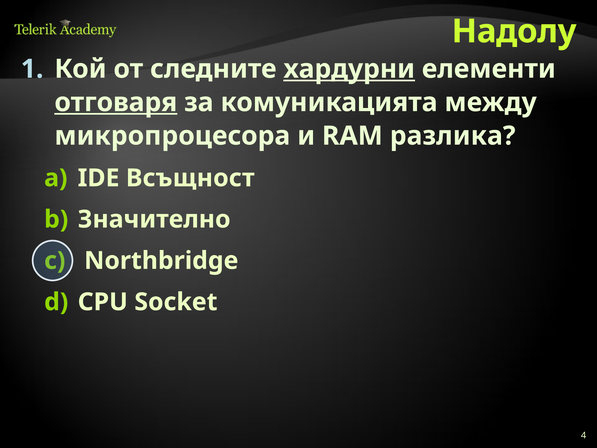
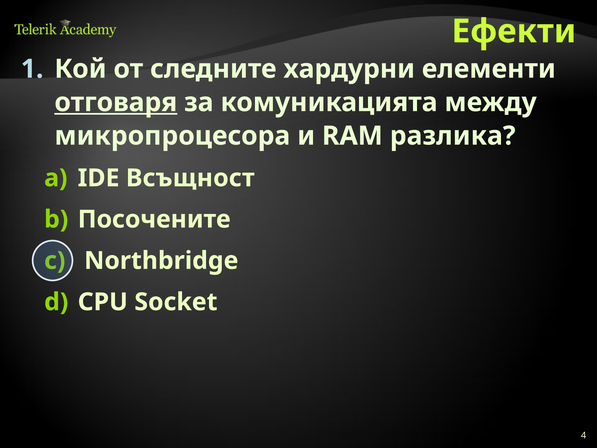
Надолу: Надолу -> Ефекти (514, 31)
хардурни underline: present -> none (349, 69)
Значително: Значително -> Посочените (154, 219)
